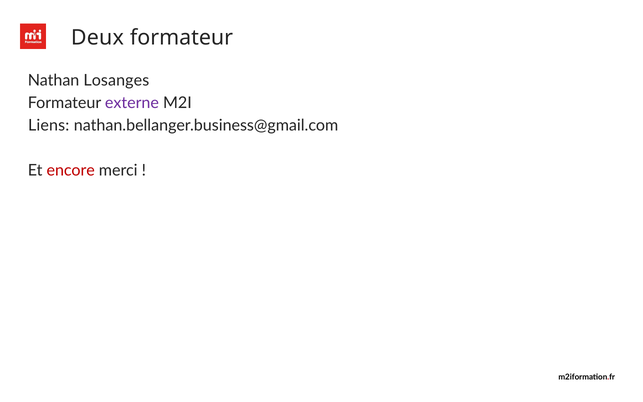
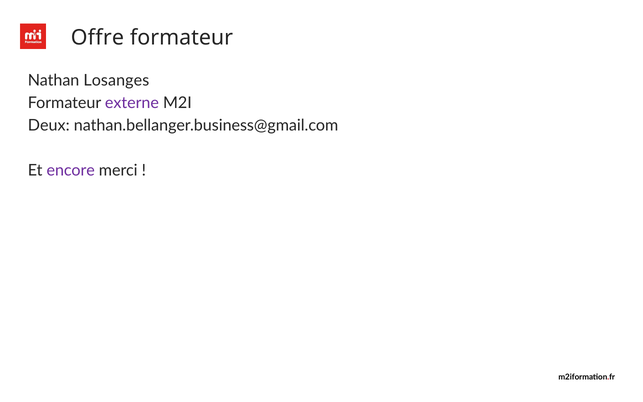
Deux: Deux -> Offre (97, 38)
Liens: Liens -> Deux (49, 126)
encore colour: red -> purple (71, 171)
